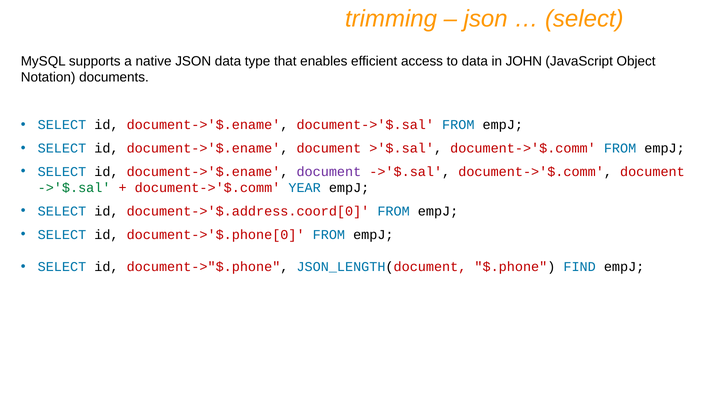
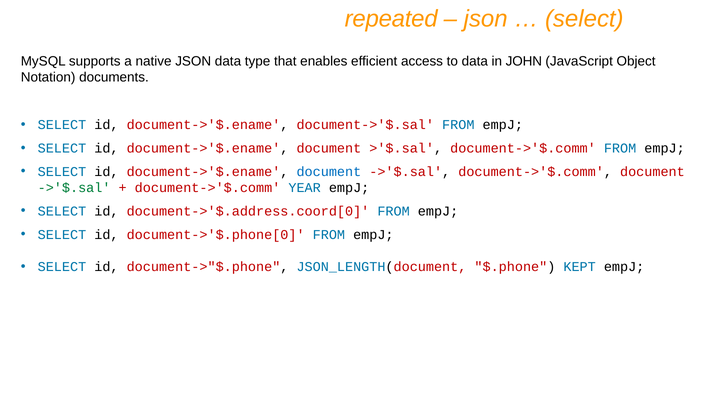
trimming: trimming -> repeated (391, 19)
document colour: purple -> blue (329, 171)
FIND: FIND -> KEPT (580, 267)
